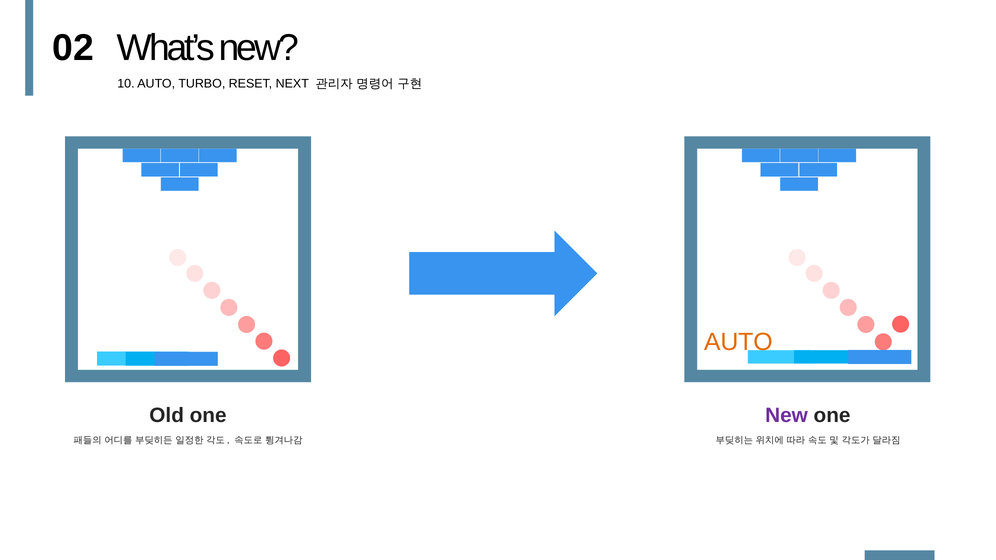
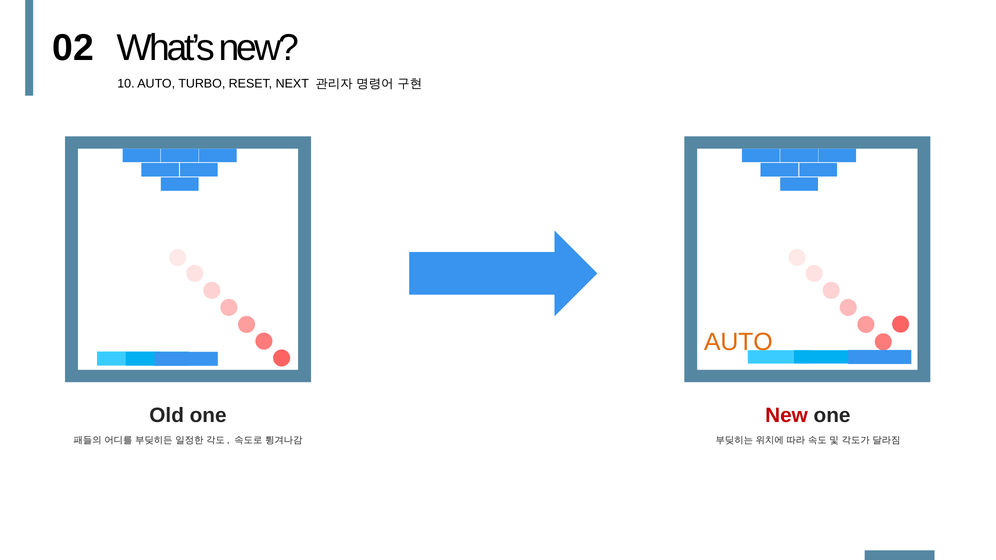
New colour: purple -> red (787, 415)
